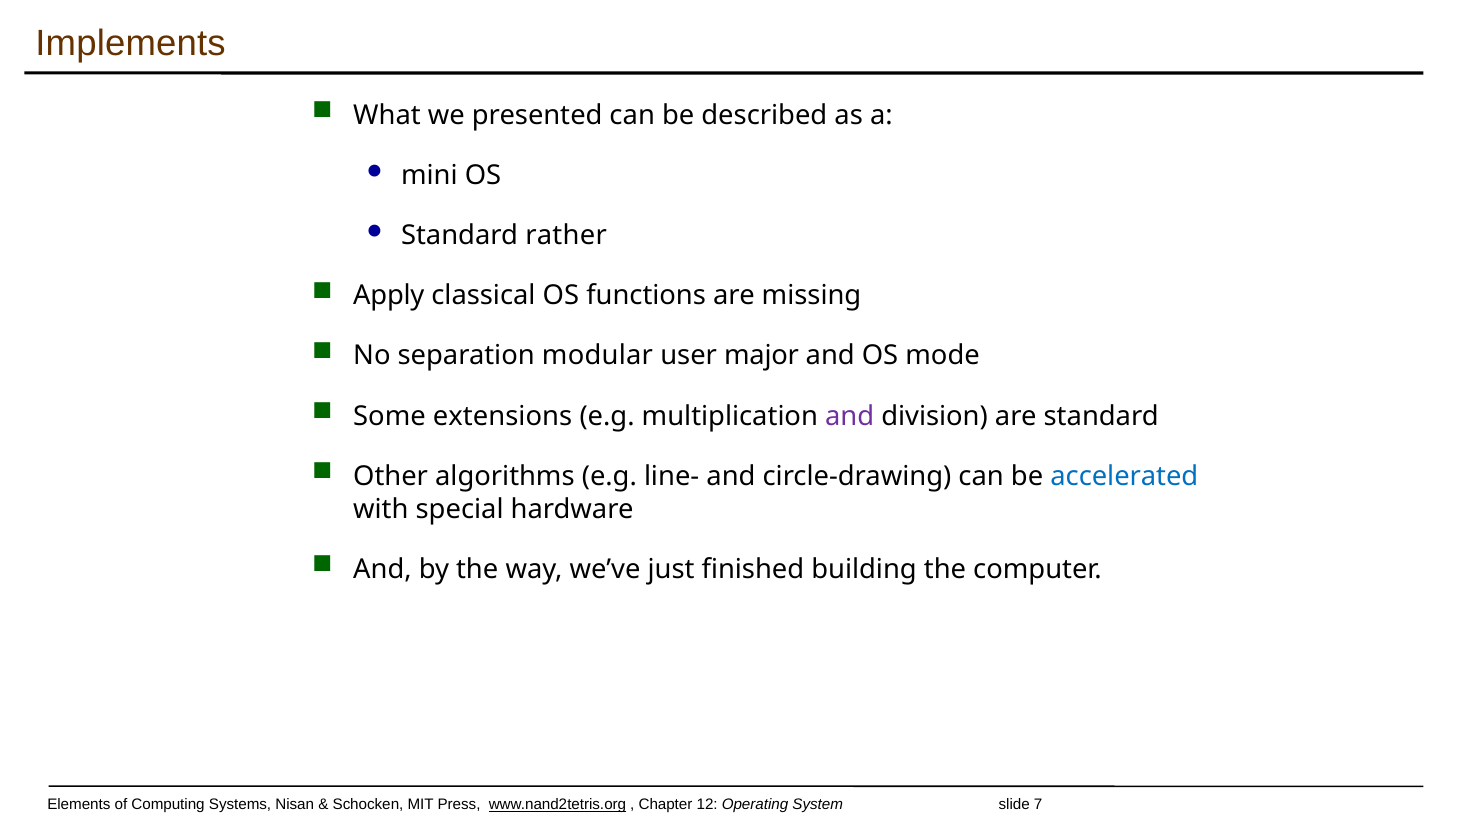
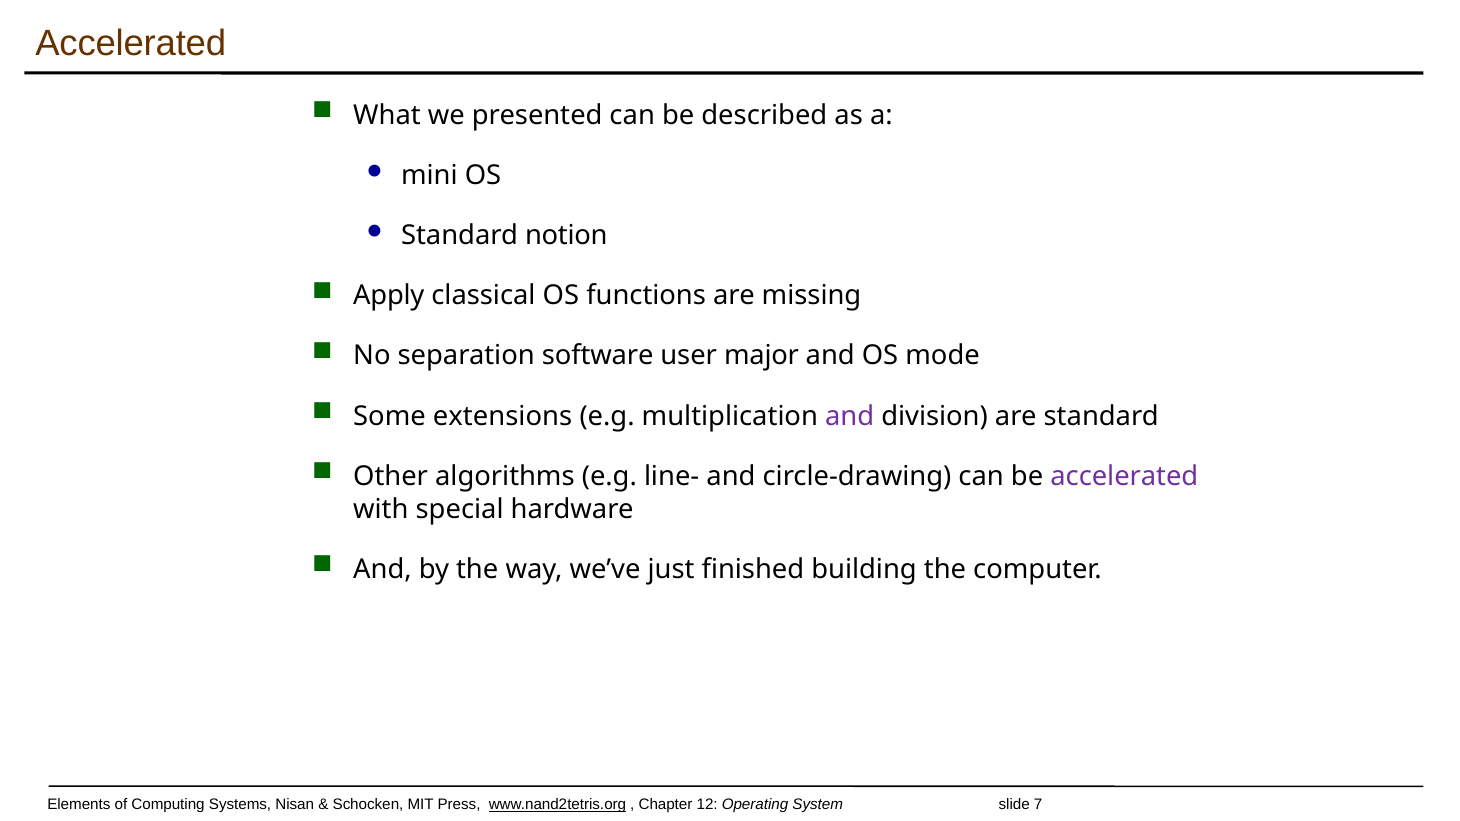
Implements: Implements -> Accelerated (131, 44)
rather: rather -> notion (566, 236)
modular: modular -> software (598, 356)
accelerated colour: blue -> purple (1124, 476)
